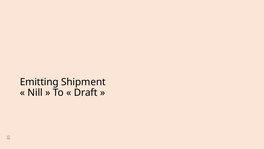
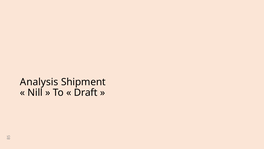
Emitting: Emitting -> Analysis (39, 82)
